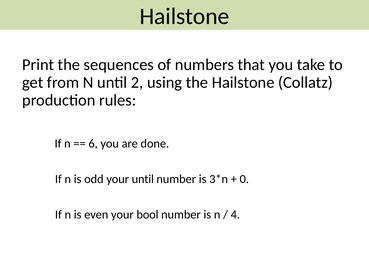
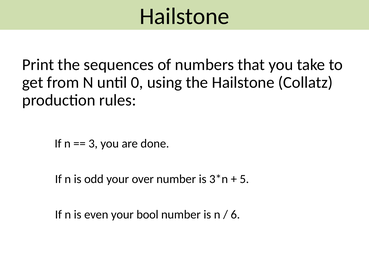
2: 2 -> 0 (137, 82)
6: 6 -> 3 (93, 143)
your until: until -> over (143, 179)
0: 0 -> 5 (244, 179)
4: 4 -> 6 (235, 214)
